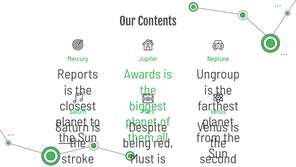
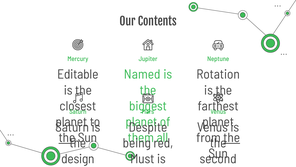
Reports: Reports -> Editable (78, 74)
Awards: Awards -> Named (142, 74)
Ungroup: Ungroup -> Rotation (218, 74)
the underline: none -> present (232, 137)
stroke: stroke -> design (78, 158)
